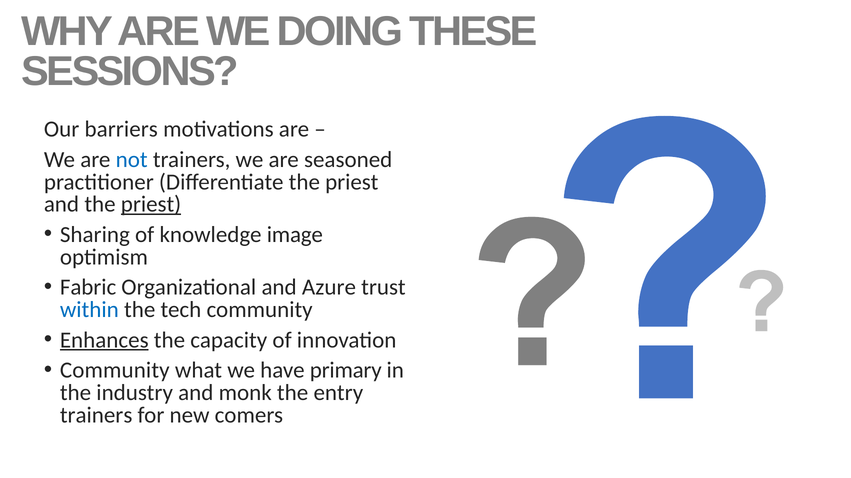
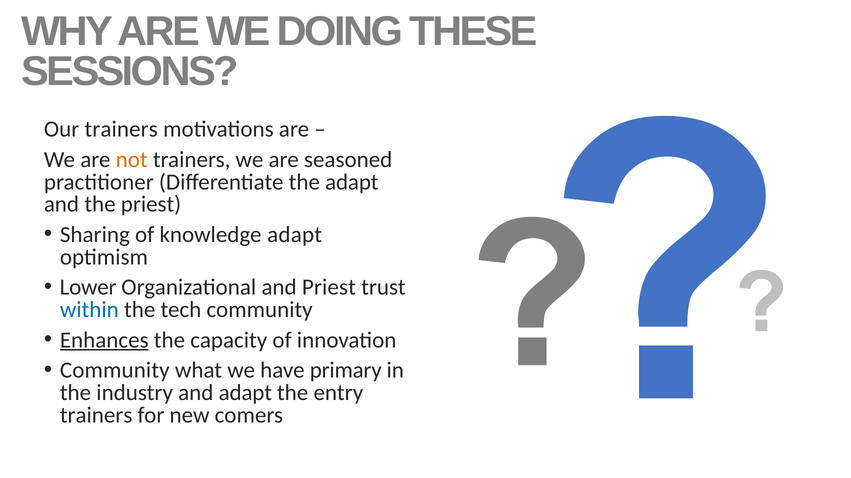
Our barriers: barriers -> trainers (121, 130)
not colour: blue -> orange (132, 160)
Differentiate the priest: priest -> adapt (352, 182)
priest underline: present -> none (151, 205)
knowledge image: image -> adapt (295, 235)
Fabric: Fabric -> Lower (88, 288)
and Azure: Azure -> Priest (329, 288)
and monk: monk -> adapt (245, 393)
